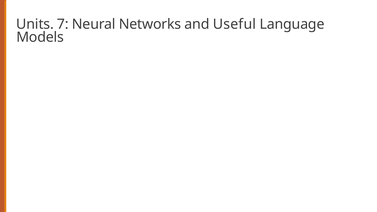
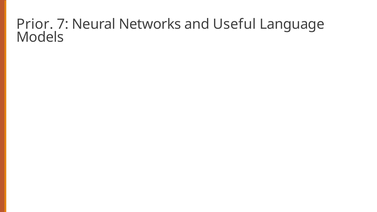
Units: Units -> Prior (35, 24)
